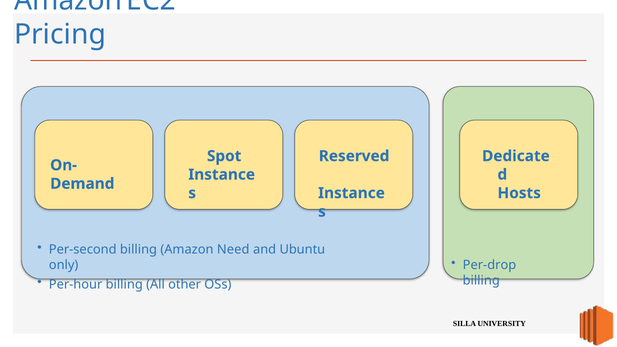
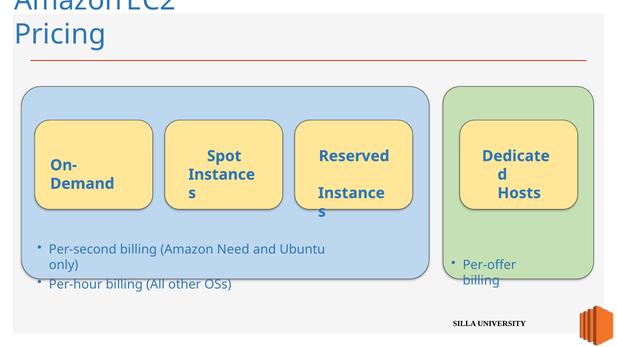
Per-drop: Per-drop -> Per-offer (489, 265)
